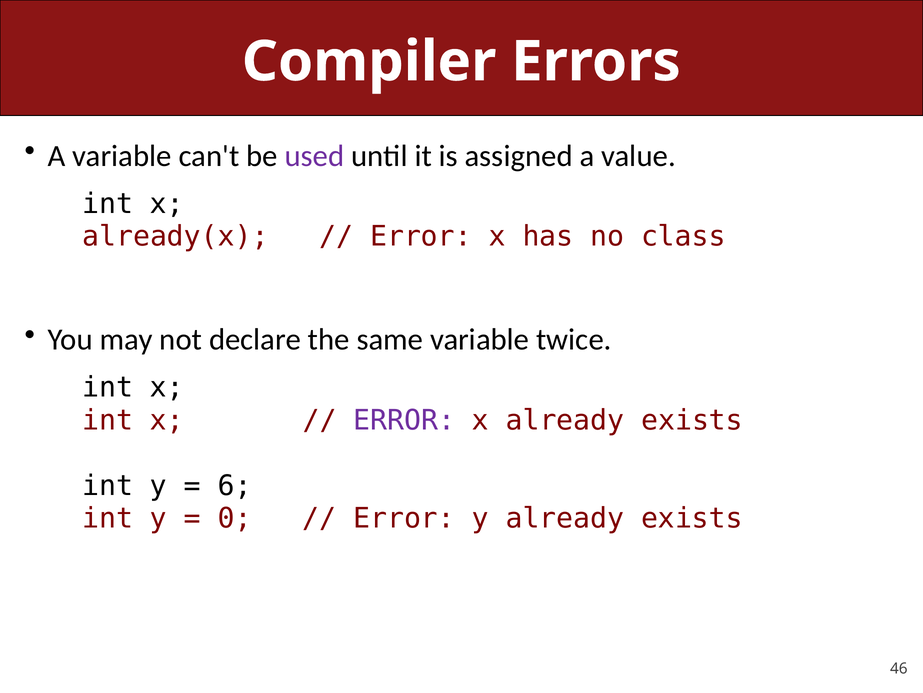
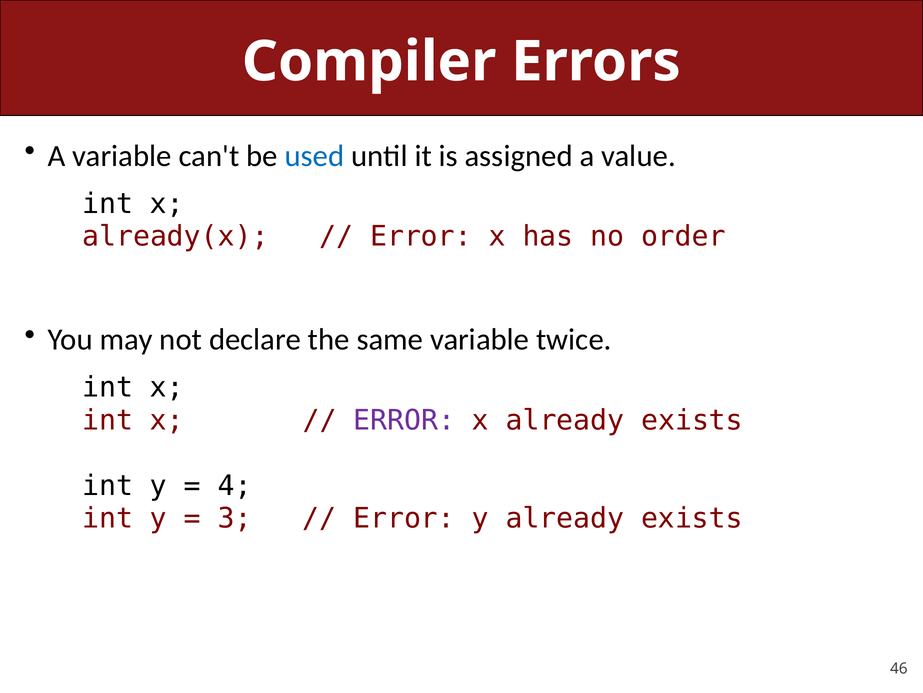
used colour: purple -> blue (315, 156)
class: class -> order (683, 236)
6: 6 -> 4 (235, 485)
0: 0 -> 3 (235, 518)
